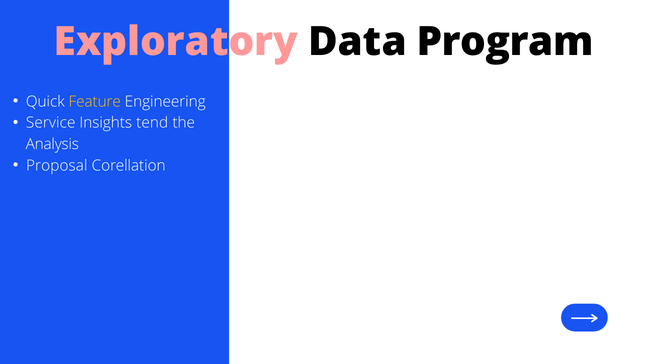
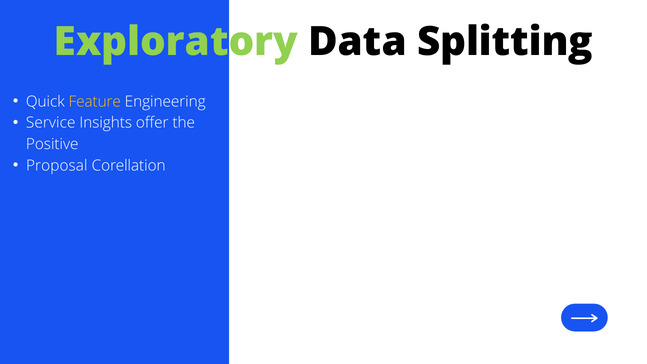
Exploratory colour: pink -> light green (176, 42)
Program: Program -> Splitting (505, 42)
tend: tend -> offer (152, 123)
Analysis: Analysis -> Positive (52, 144)
